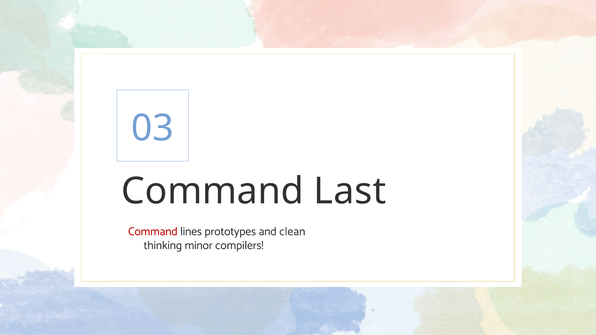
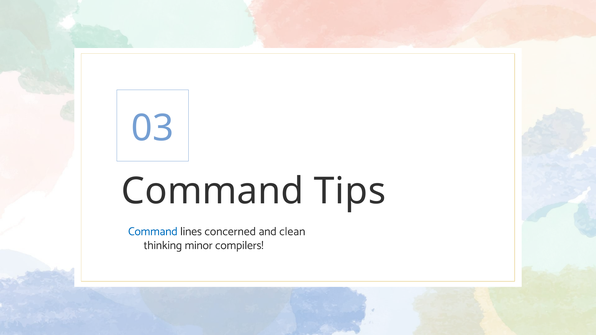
Last: Last -> Tips (350, 191)
Command colour: red -> blue (153, 232)
prototypes: prototypes -> concerned (230, 232)
